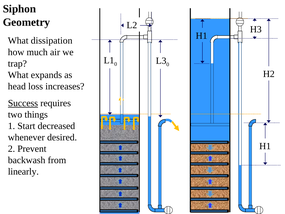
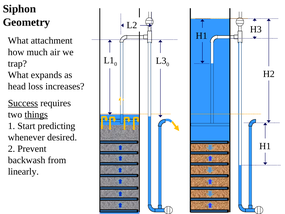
dissipation: dissipation -> attachment (52, 41)
things underline: none -> present (36, 114)
decreased: decreased -> predicting (56, 126)
